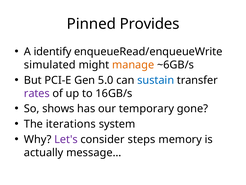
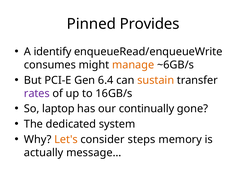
simulated: simulated -> consumes (50, 65)
5.0: 5.0 -> 6.4 (106, 80)
sustain colour: blue -> orange (156, 80)
shows: shows -> laptop (58, 108)
temporary: temporary -> continually (147, 108)
iterations: iterations -> dedicated (71, 124)
Let's colour: purple -> orange (66, 139)
